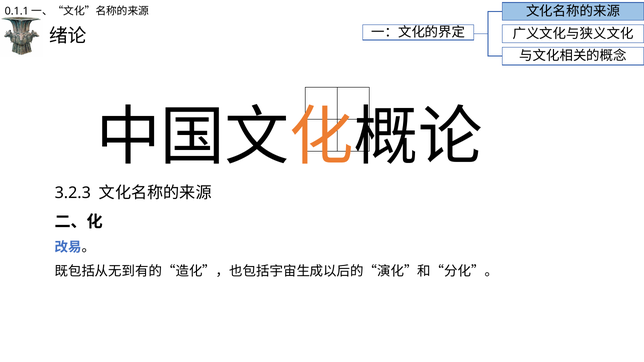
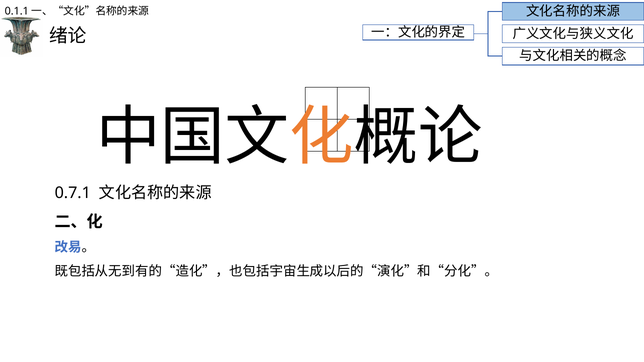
3.2.3: 3.2.3 -> 0.7.1 (73, 193)
